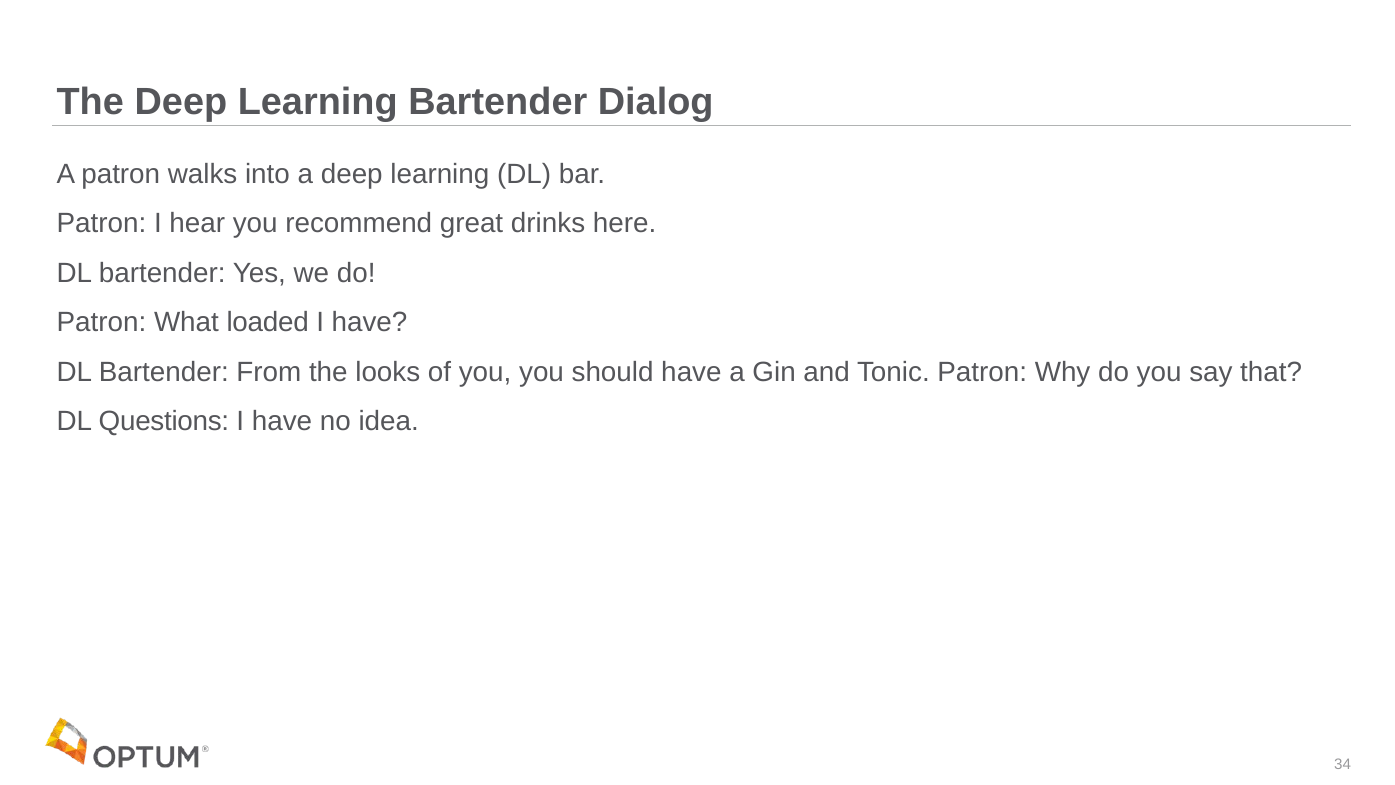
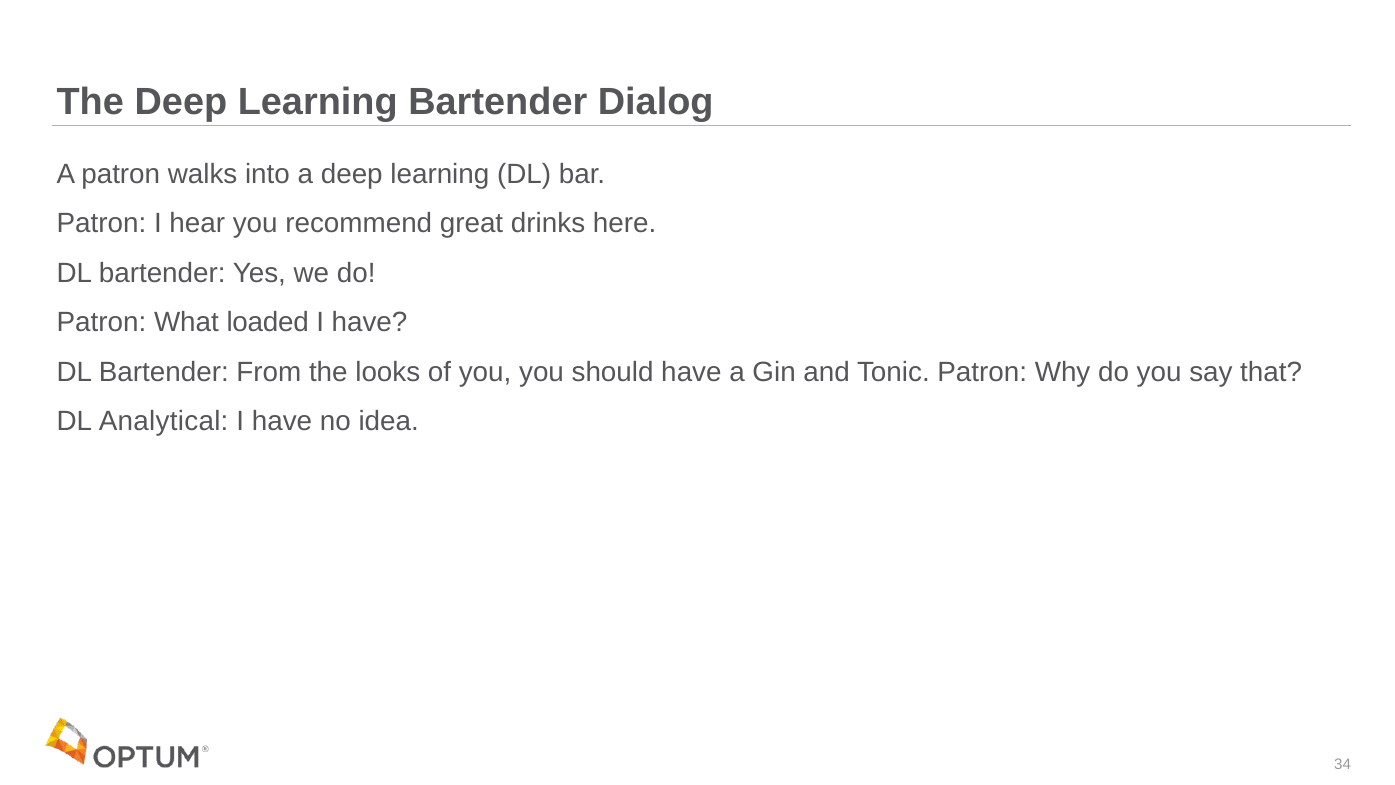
Questions: Questions -> Analytical (164, 421)
